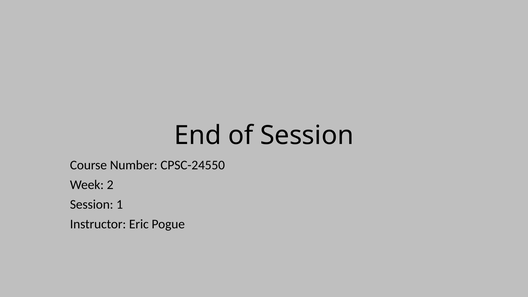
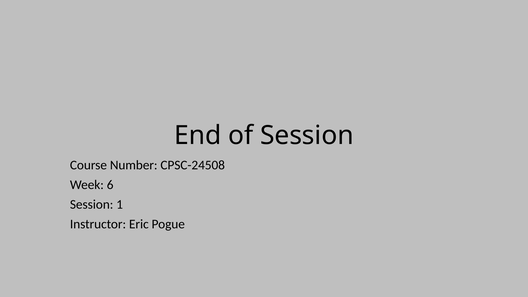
CPSC-24550: CPSC-24550 -> CPSC-24508 (193, 165)
2: 2 -> 6 (110, 185)
